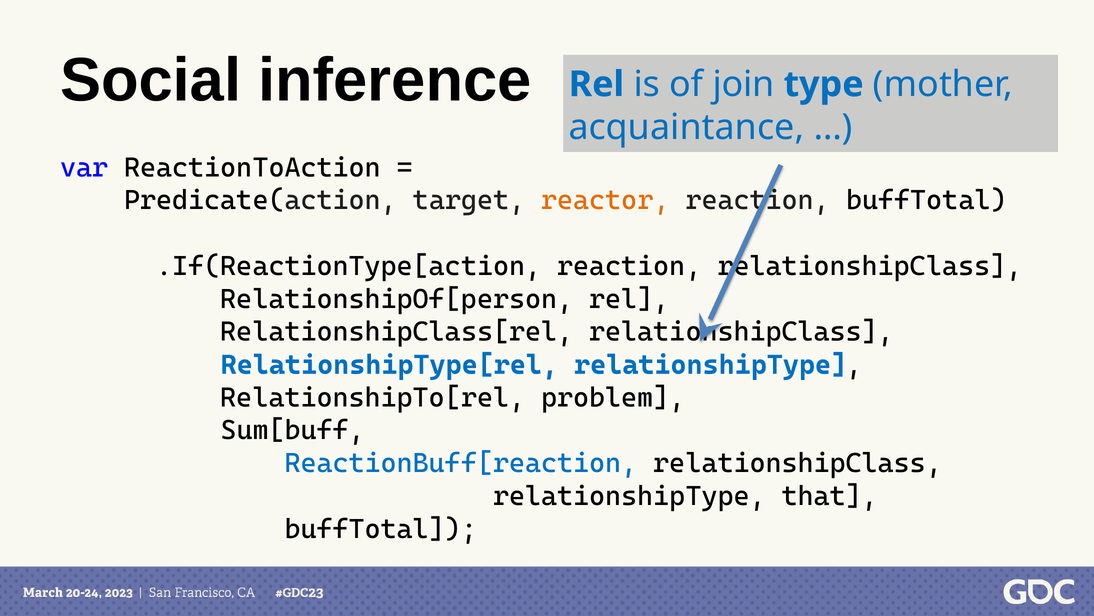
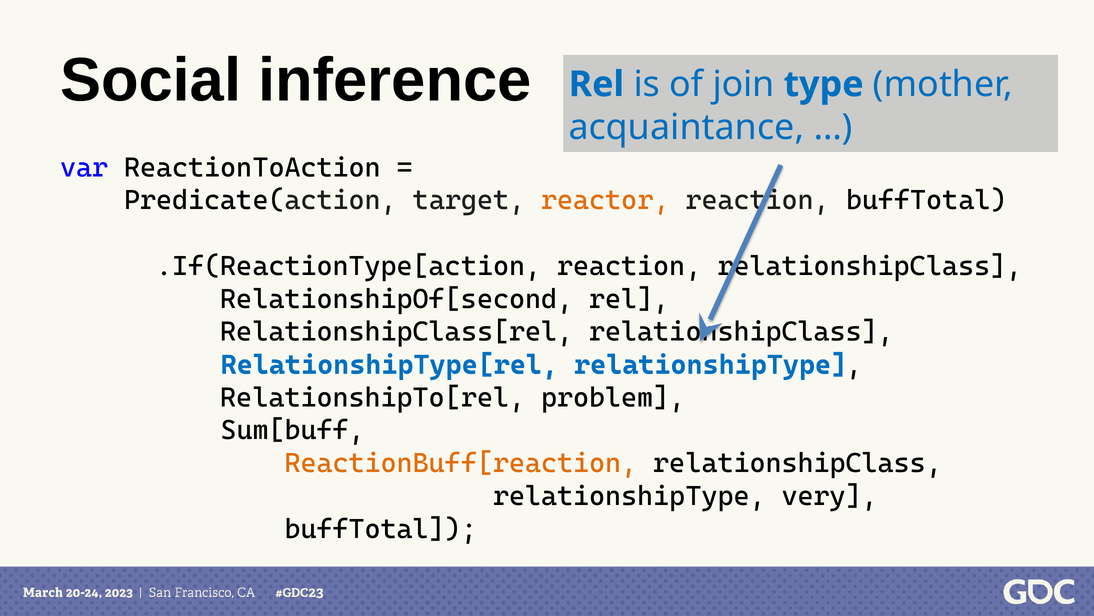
RelationshipOf[person: RelationshipOf[person -> RelationshipOf[second (397, 299)
ReactionBuff[reaction colour: blue -> orange (461, 463)
that: that -> very (830, 496)
